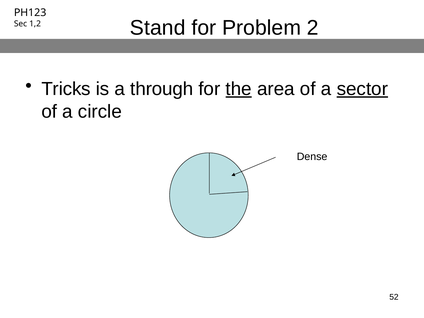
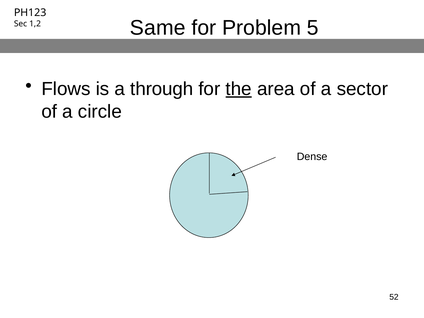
Stand: Stand -> Same (158, 28)
2: 2 -> 5 (313, 28)
Tricks: Tricks -> Flows (66, 89)
sector underline: present -> none (362, 89)
